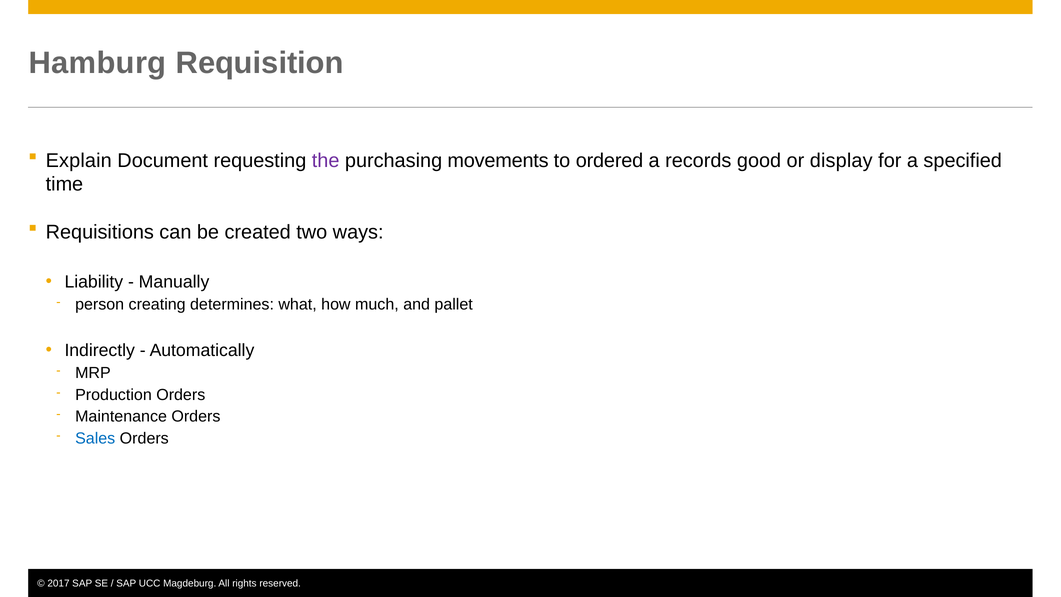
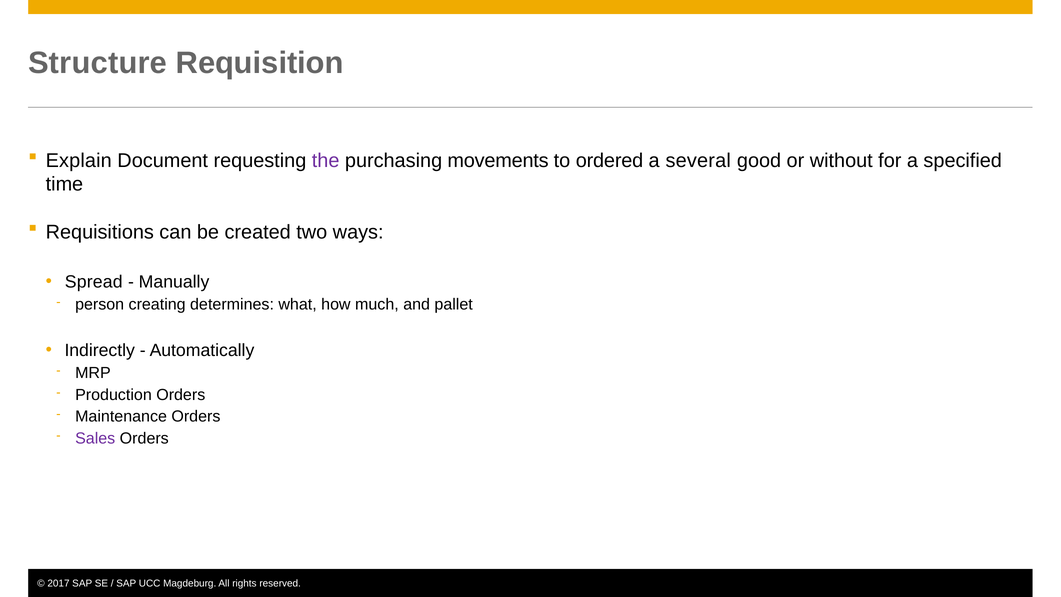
Hamburg: Hamburg -> Structure (98, 63)
records: records -> several (698, 160)
display: display -> without (841, 160)
Liability: Liability -> Spread (94, 282)
Sales colour: blue -> purple (95, 438)
